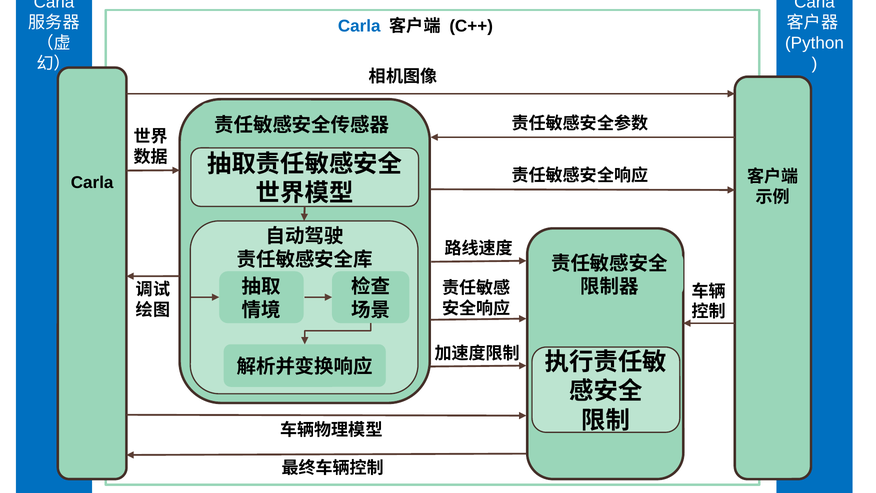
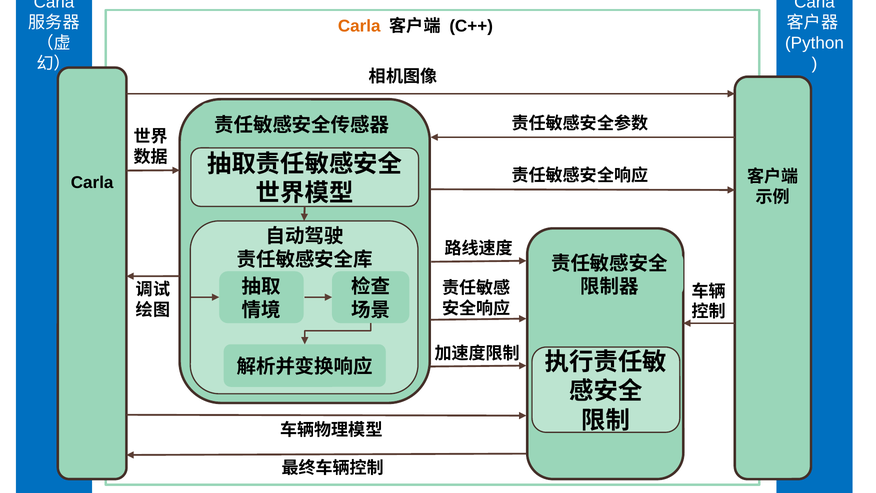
Carla colour: blue -> orange (359, 26)
